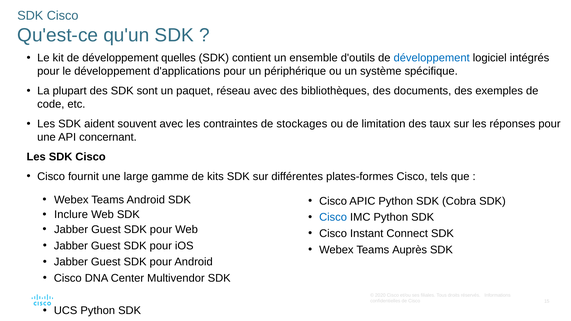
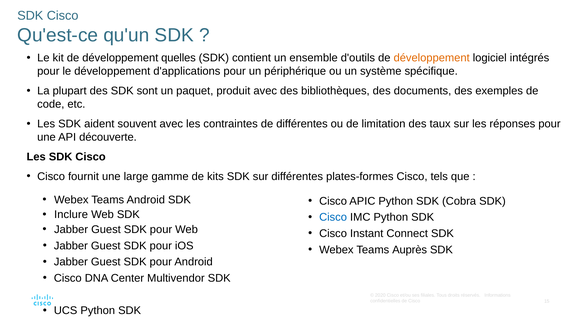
développement colour: blue -> orange (432, 58)
réseau: réseau -> produit (233, 91)
de stockages: stockages -> différentes (302, 124)
concernant: concernant -> découverte (108, 137)
